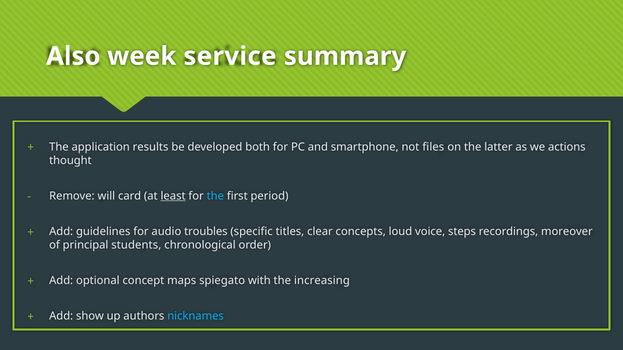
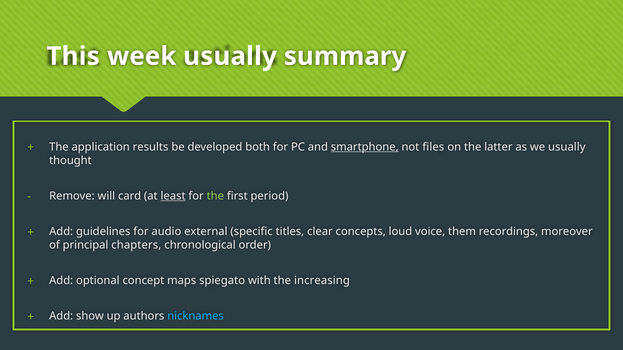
Also: Also -> This (73, 56)
week service: service -> usually (230, 56)
smartphone underline: none -> present (365, 147)
we actions: actions -> usually (567, 147)
the colour: light blue -> light green (215, 196)
troubles: troubles -> external (206, 232)
steps: steps -> them (462, 232)
students: students -> chapters (136, 245)
